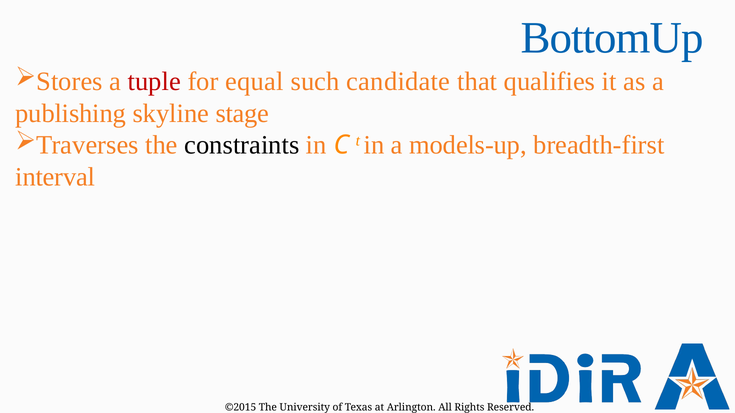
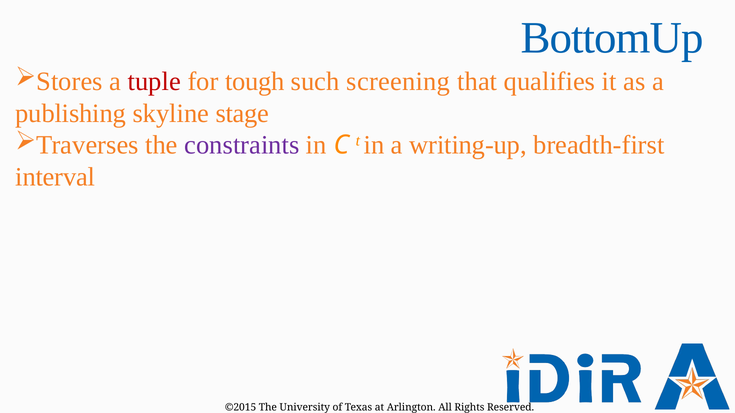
equal: equal -> tough (255, 82)
candidate: candidate -> screening (398, 82)
constraints colour: black -> purple (242, 145)
models-up: models-up -> writing-up (468, 145)
